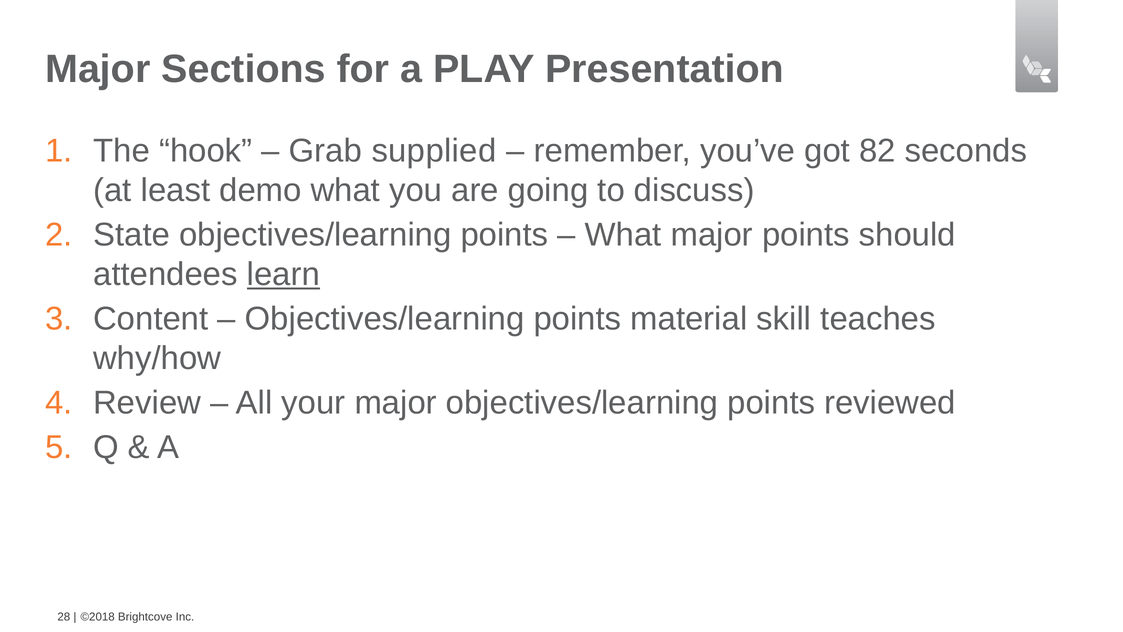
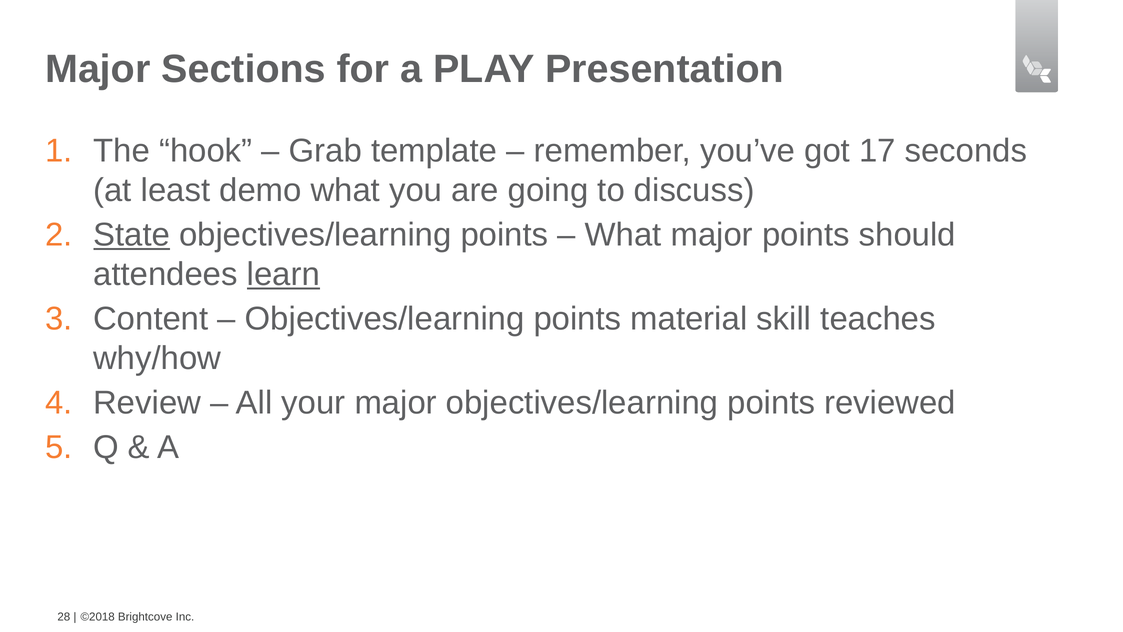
supplied: supplied -> template (434, 151)
82: 82 -> 17 (877, 151)
State underline: none -> present (132, 235)
